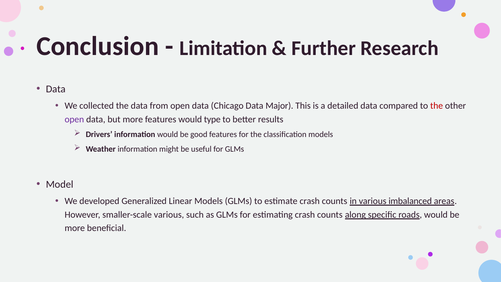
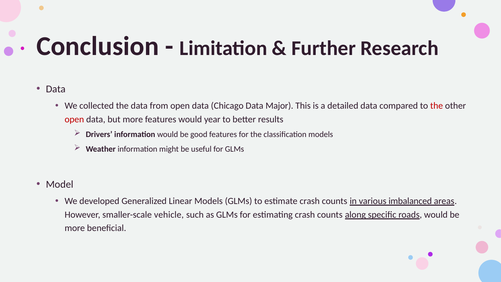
open colour: purple -> red (74, 119)
type: type -> year (212, 119)
smaller-scale various: various -> vehicle (169, 214)
